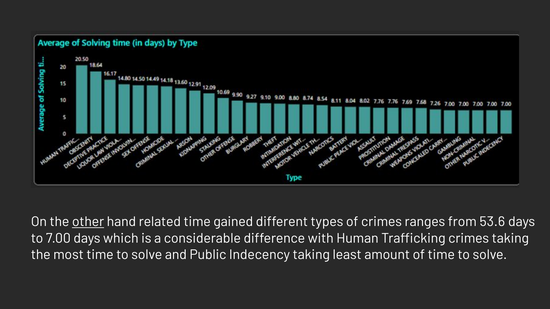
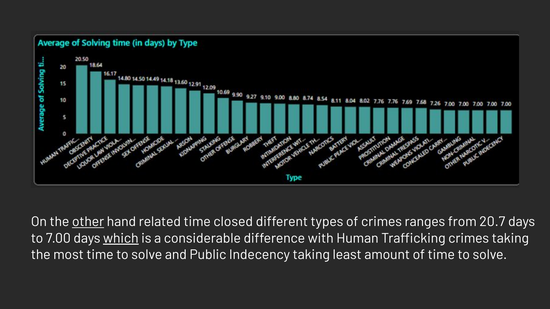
gained: gained -> closed (233, 222)
53.6: 53.6 -> 20.7 (492, 222)
which underline: none -> present (121, 238)
